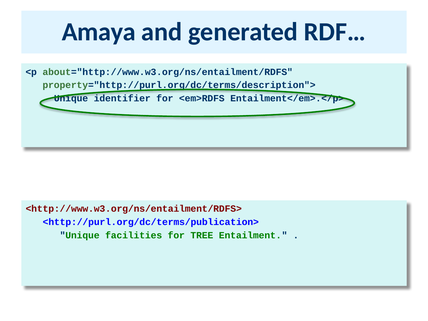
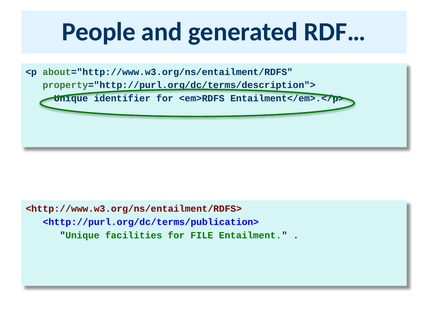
Amaya: Amaya -> People (99, 32)
TREE: TREE -> FILE (202, 235)
